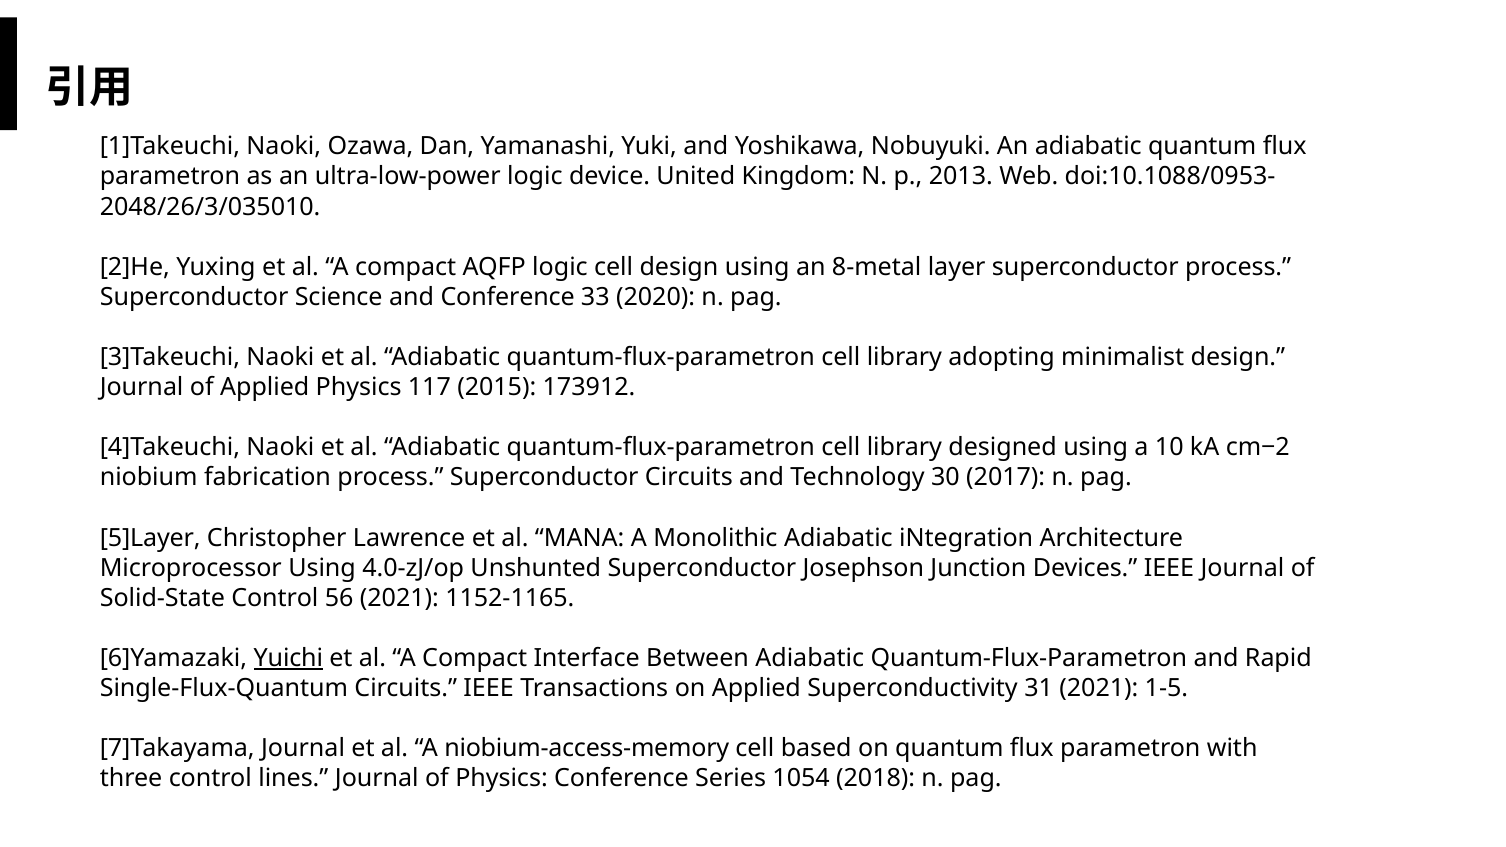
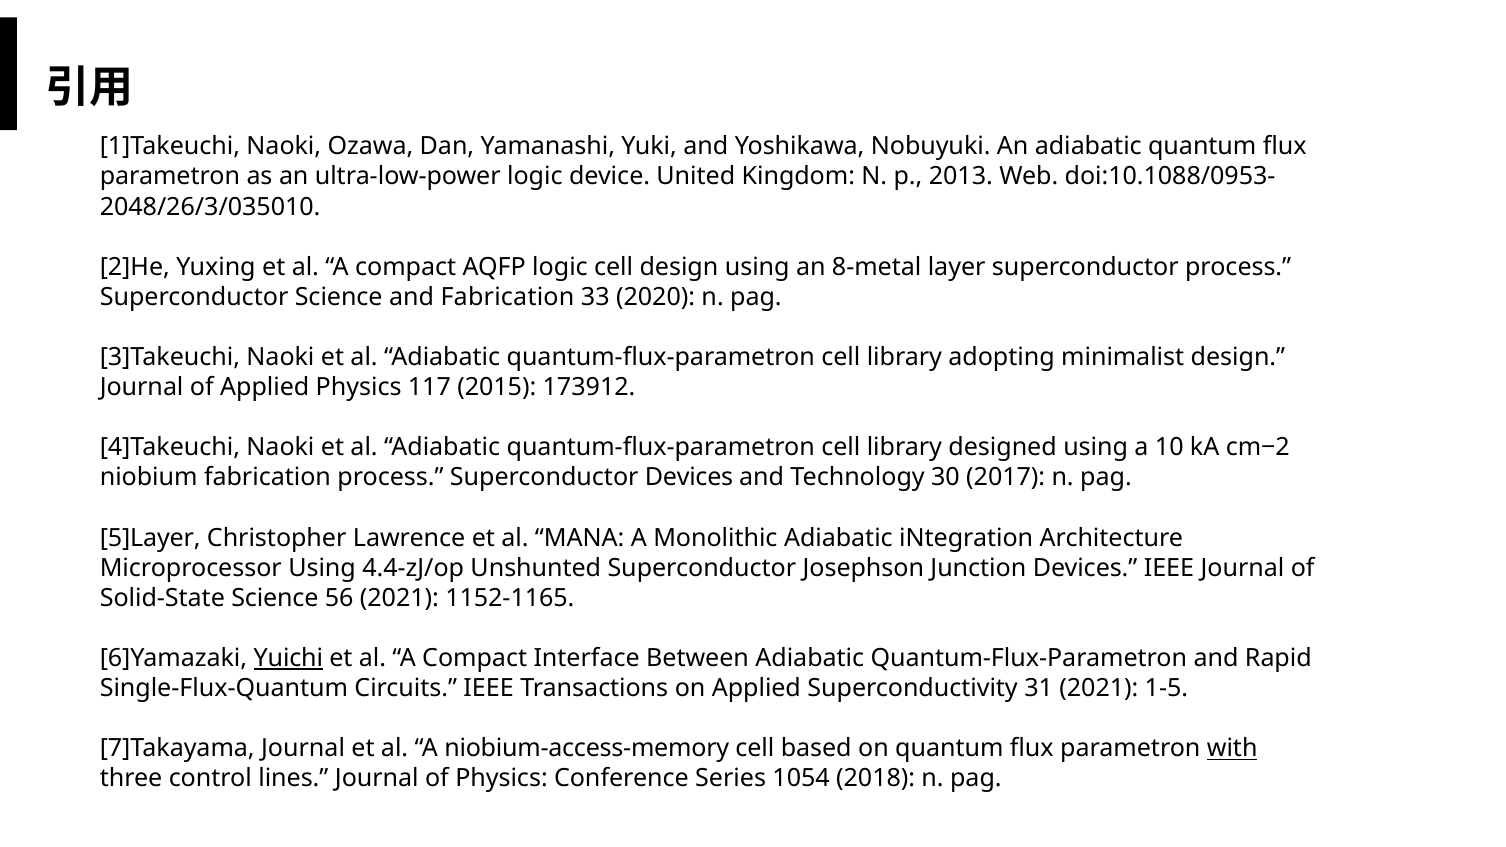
and Conference: Conference -> Fabrication (507, 297)
Superconductor Circuits: Circuits -> Devices (689, 478)
4.0-zJ/op: 4.0-zJ/op -> 4.4-zJ/op (413, 568)
Solid-State Control: Control -> Science (275, 598)
with underline: none -> present (1232, 749)
